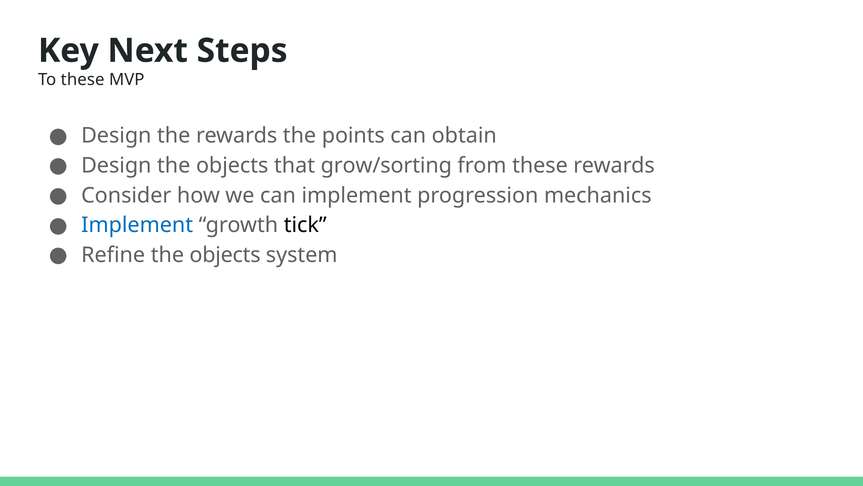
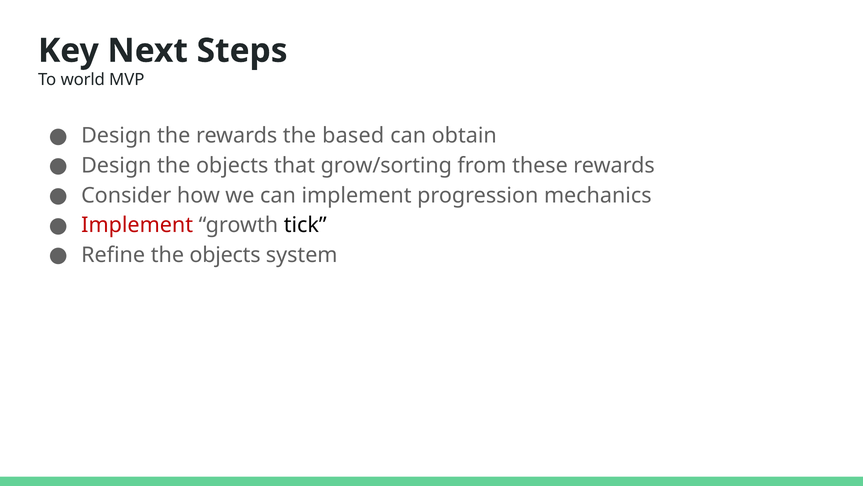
To these: these -> world (83, 80)
points: points -> based (353, 136)
Implement colour: blue -> red (137, 225)
